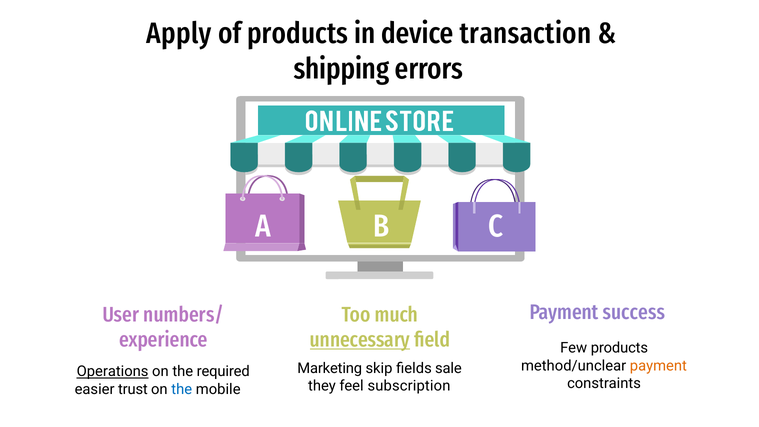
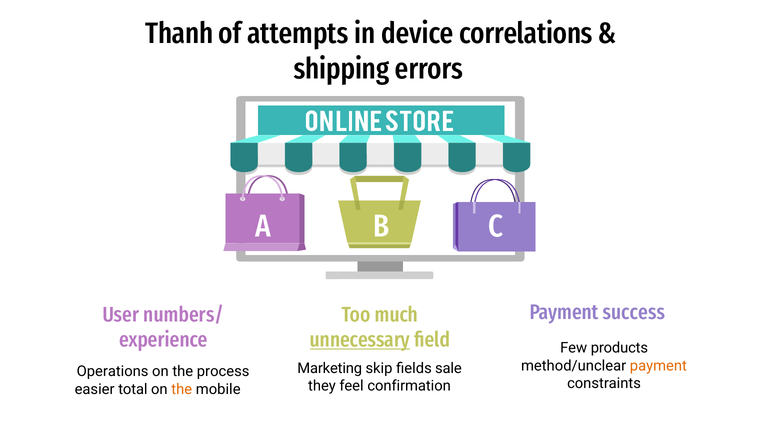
Apply: Apply -> Thanh (179, 33)
of products: products -> attempts (298, 33)
transaction: transaction -> correlations (526, 33)
Operations underline: present -> none (113, 372)
required: required -> process (223, 372)
subscription: subscription -> confirmation (409, 386)
trust: trust -> total (133, 389)
the colour: blue -> orange (182, 389)
